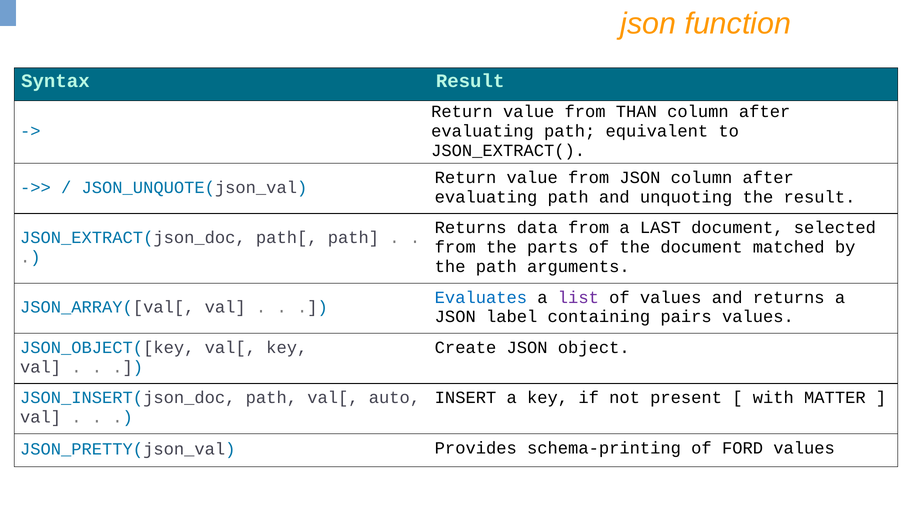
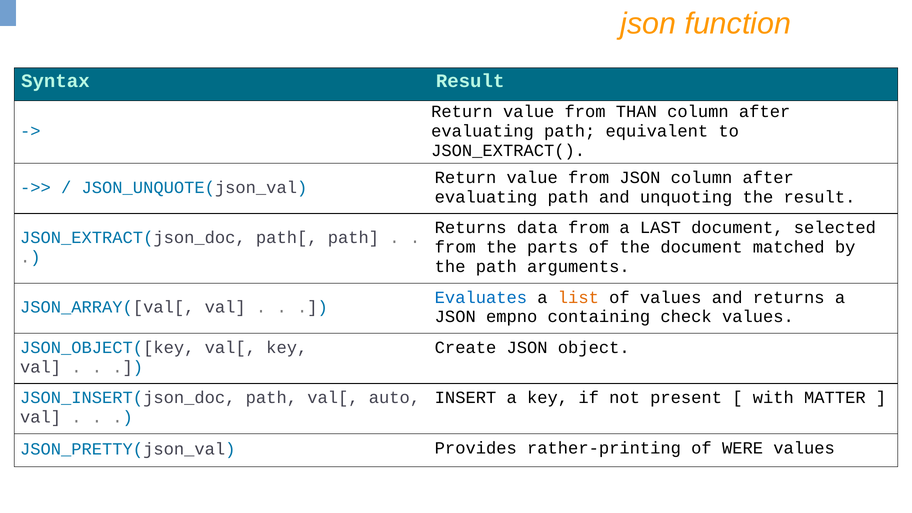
list colour: purple -> orange (578, 297)
label: label -> empno (512, 317)
pairs: pairs -> check (686, 317)
schema-printing: schema-printing -> rather-printing (604, 448)
FORD: FORD -> WERE (743, 448)
